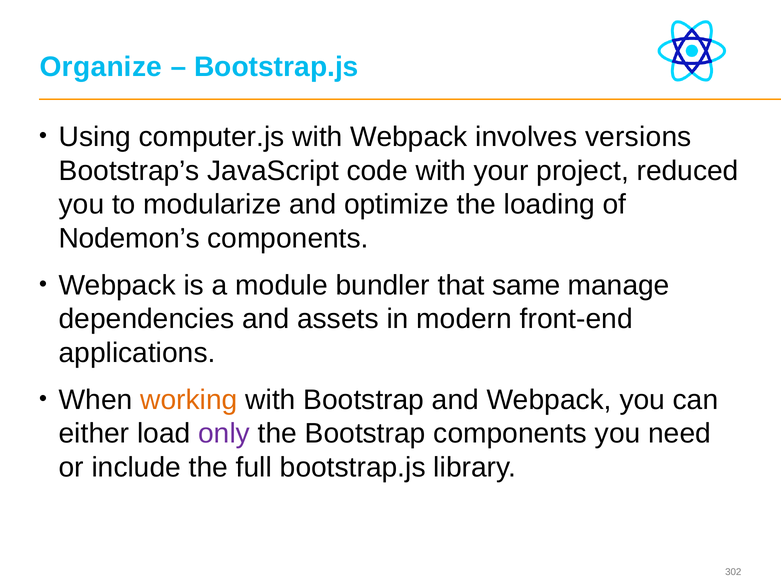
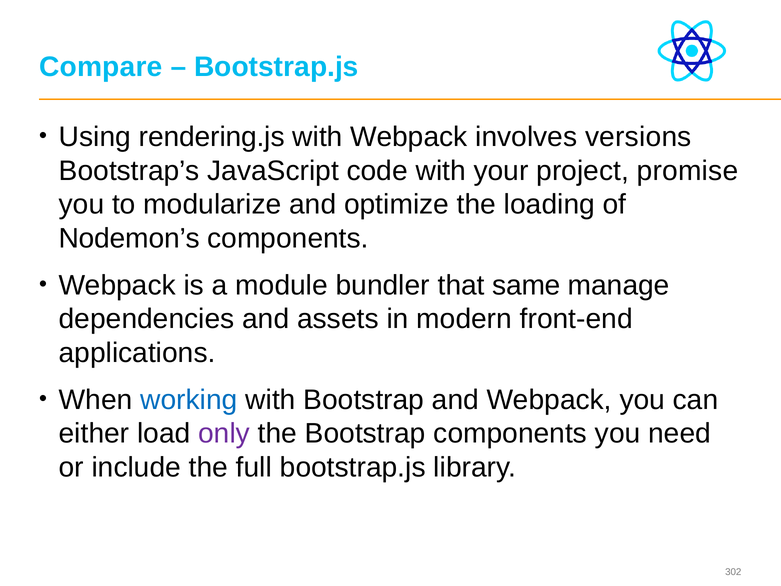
Organize: Organize -> Compare (101, 67)
computer.js: computer.js -> rendering.js (212, 137)
reduced: reduced -> promise (687, 171)
working colour: orange -> blue (189, 400)
